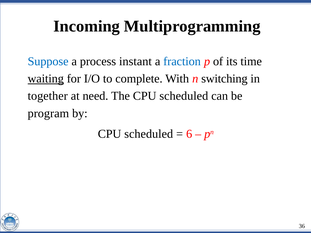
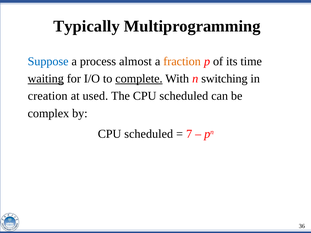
Incoming: Incoming -> Typically (87, 26)
instant: instant -> almost (135, 61)
fraction colour: blue -> orange (182, 61)
complete underline: none -> present (139, 79)
together: together -> creation (48, 96)
need: need -> used (95, 96)
program: program -> complex (48, 113)
6: 6 -> 7 (189, 134)
